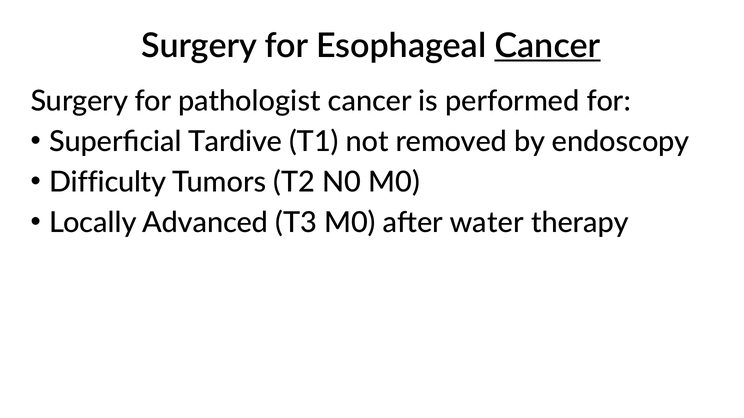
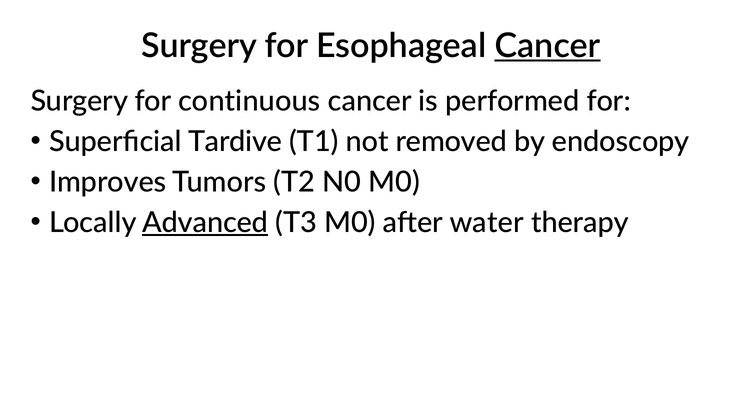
pathologist: pathologist -> continuous (249, 101)
Difficulty: Difficulty -> Improves (108, 182)
Advanced underline: none -> present (205, 223)
